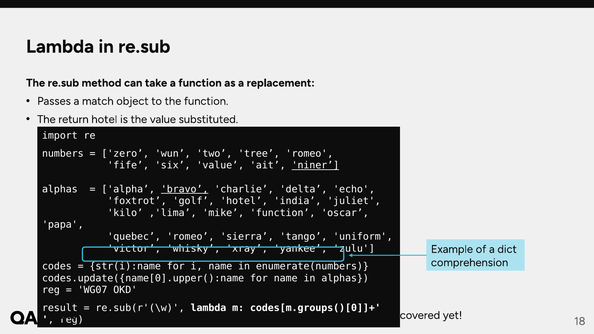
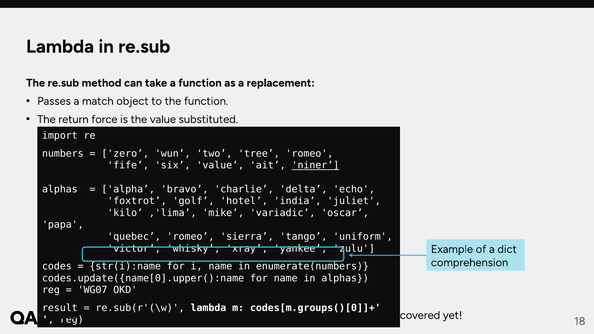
return hotel: hotel -> force (104, 119)
bravo underline: present -> none (185, 189)
mike function: function -> variadic (283, 213)
